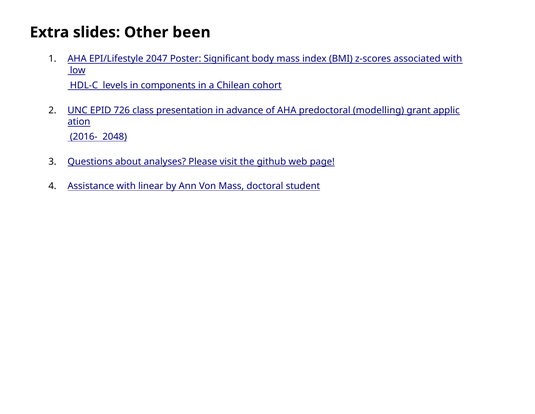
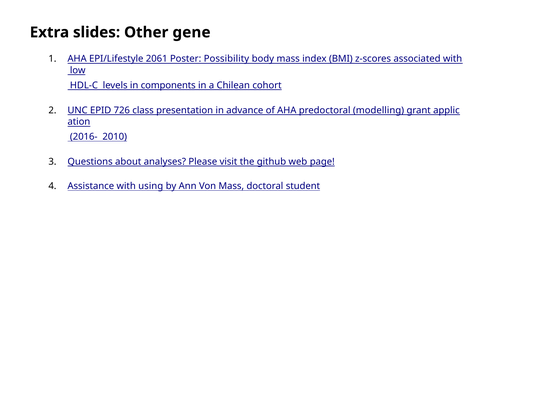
been: been -> gene (191, 32)
2047: 2047 -> 2061 (157, 59)
Significant: Significant -> Possibility (226, 59)
2048: 2048 -> 2010 (115, 137)
linear: linear -> using (151, 186)
